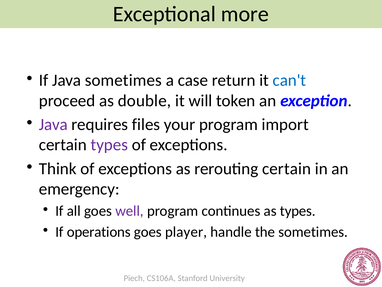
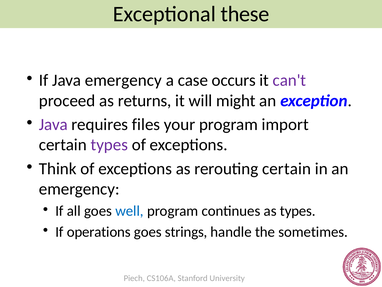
more: more -> these (245, 14)
Java sometimes: sometimes -> emergency (123, 80)
return: return -> occurs (234, 80)
can't colour: blue -> purple (289, 80)
double: double -> returns (145, 100)
token: token -> might (236, 100)
well colour: purple -> blue (129, 211)
player: player -> strings (186, 231)
